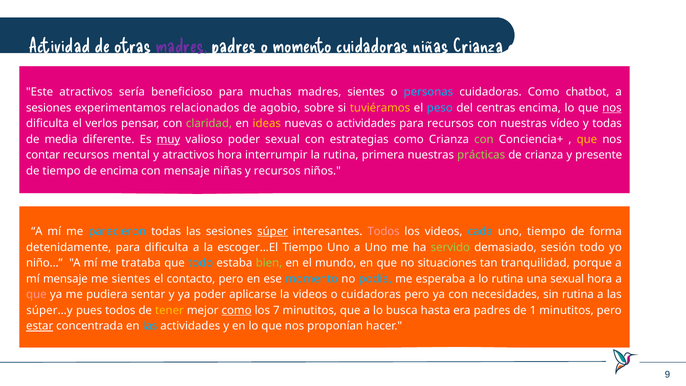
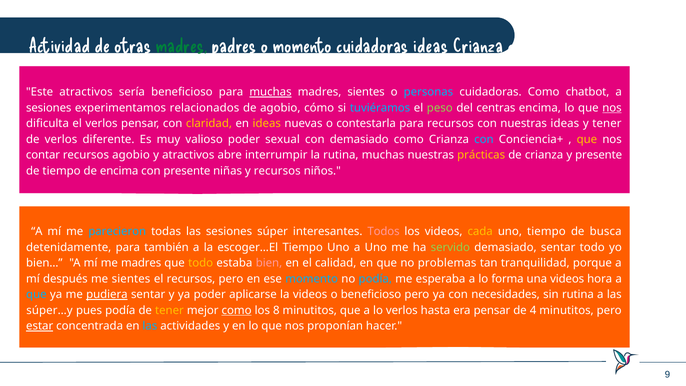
madres colour: purple -> green (182, 46)
cuidadoras niñas: niñas -> ideas (431, 46)
muchas underline: none -> present (270, 92)
sobre: sobre -> cómo (319, 108)
tuviéramos colour: yellow -> light blue (380, 108)
peso colour: light blue -> light green (440, 108)
claridad colour: light green -> yellow (209, 124)
o actividades: actividades -> contestarla (366, 124)
nuestras vídeo: vídeo -> ideas (565, 124)
y todas: todas -> tener (607, 124)
de media: media -> verlos (61, 139)
muy underline: present -> none (169, 139)
con estrategias: estrategias -> demasiado (359, 139)
con colour: light green -> light blue (484, 139)
recursos mental: mental -> agobio (131, 155)
atractivos hora: hora -> abre (230, 155)
rutina primera: primera -> muchas (383, 155)
prácticas colour: light green -> yellow (481, 155)
con mensaje: mensaje -> presente (187, 171)
súper underline: present -> none (273, 231)
cada colour: light blue -> yellow (480, 231)
forma: forma -> busca (606, 231)
para dificulta: dificulta -> también (167, 247)
demasiado sesión: sesión -> sentar (558, 247)
niño…: niño… -> bien… (44, 263)
me trataba: trataba -> madres (141, 263)
todo colour: light blue -> yellow (201, 263)
bien colour: light green -> pink (269, 263)
mundo: mundo -> calidad (336, 263)
situaciones: situaciones -> problemas (447, 263)
mí mensaje: mensaje -> después (65, 279)
el contacto: contacto -> recursos (191, 279)
lo rutina: rutina -> forma (508, 279)
una sexual: sexual -> videos (567, 279)
que colour: pink -> light blue (36, 294)
pudiera underline: none -> present (107, 294)
o cuidadoras: cuidadoras -> beneficioso (371, 294)
pues todos: todos -> podía (120, 310)
7: 7 -> 8 (276, 310)
lo busca: busca -> verlos (402, 310)
era padres: padres -> pensar (492, 310)
1: 1 -> 4 (533, 310)
